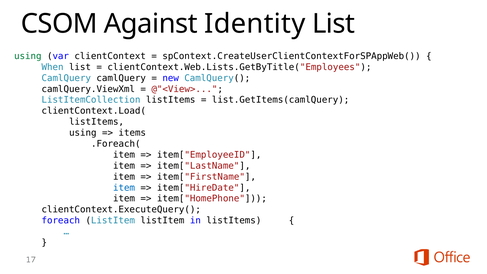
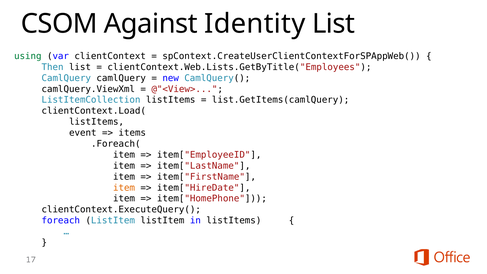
When: When -> Then (53, 67)
using: using -> event (83, 133)
item colour: blue -> orange (124, 188)
